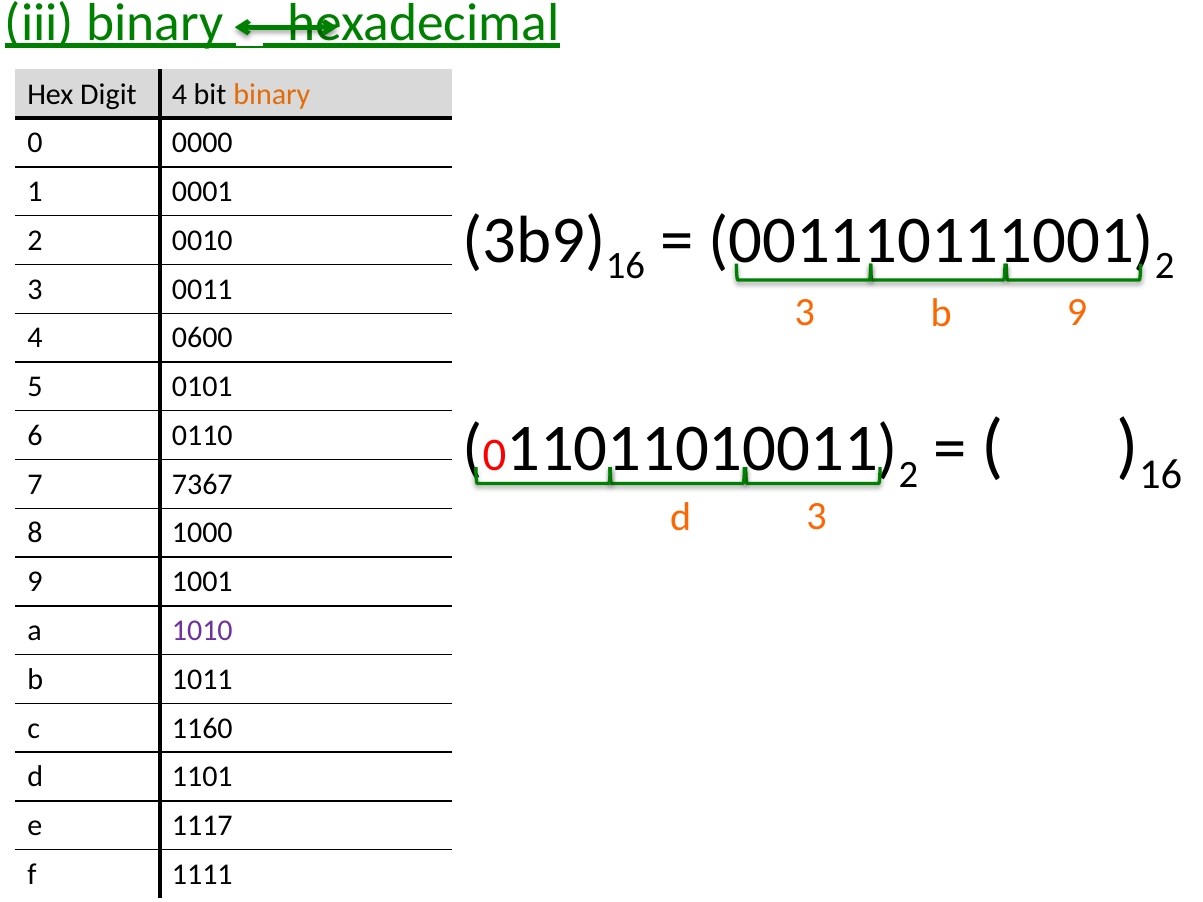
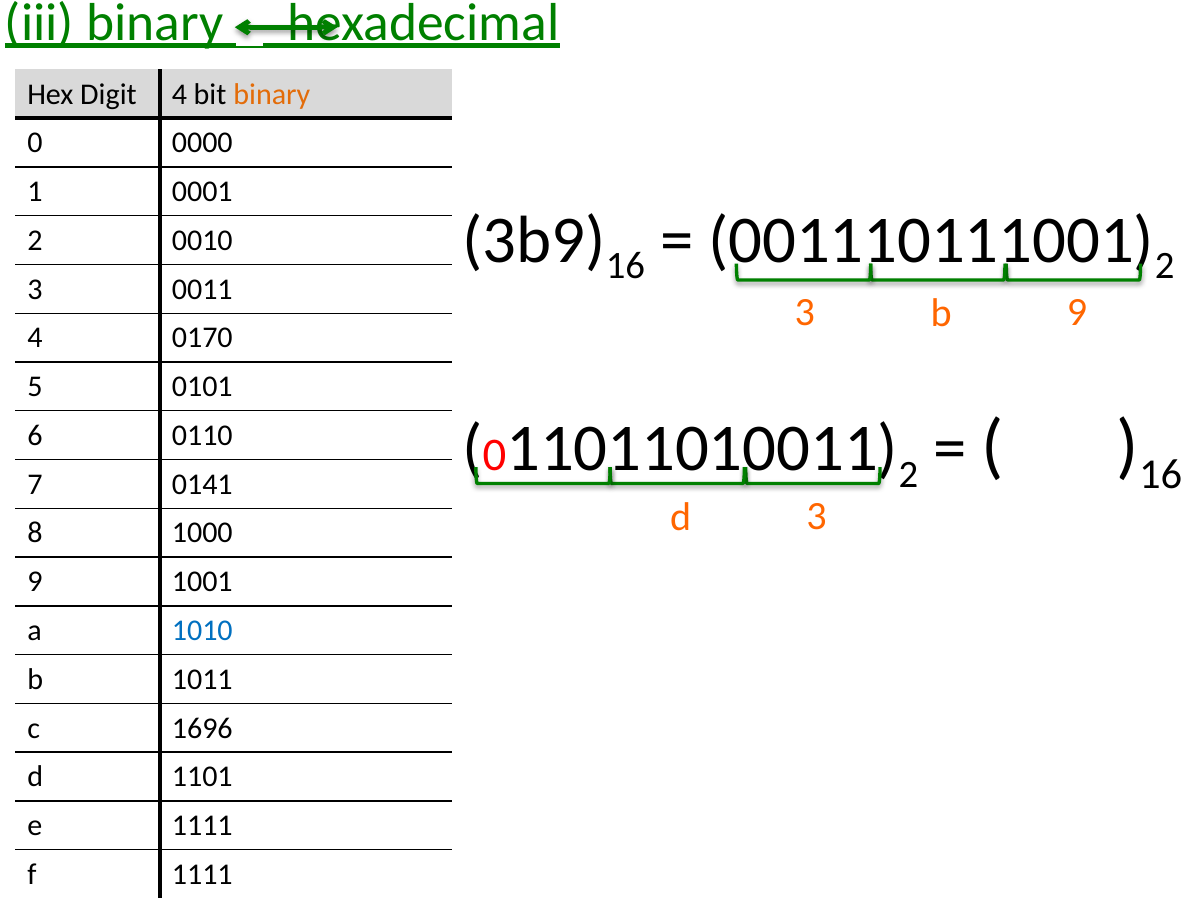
0600: 0600 -> 0170 (202, 338)
7367: 7367 -> 0141 (202, 484)
1010 colour: purple -> blue (202, 631)
1160: 1160 -> 1696 (202, 728)
e 1117: 1117 -> 1111 (202, 826)
